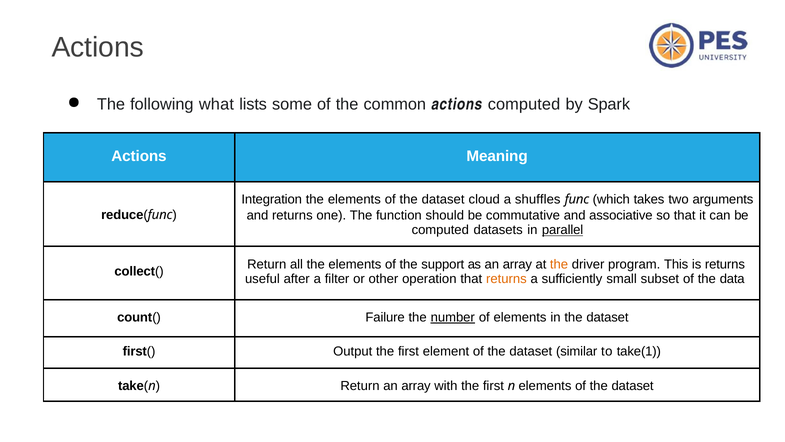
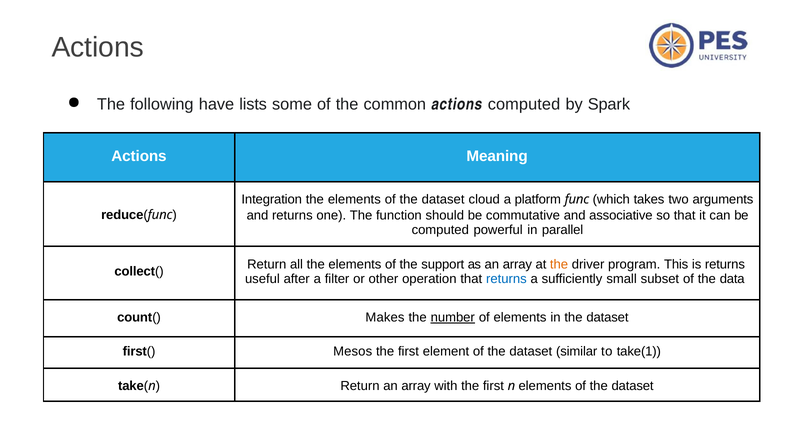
what: what -> have (217, 104)
shuffles: shuffles -> platform (538, 199)
datasets: datasets -> powerful (498, 230)
parallel underline: present -> none (563, 230)
returns colour: orange -> blue (506, 279)
Failure: Failure -> Makes (385, 317)
Output: Output -> Mesos (353, 351)
